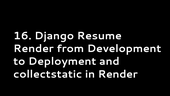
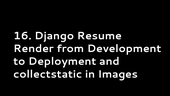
in Render: Render -> Images (118, 74)
